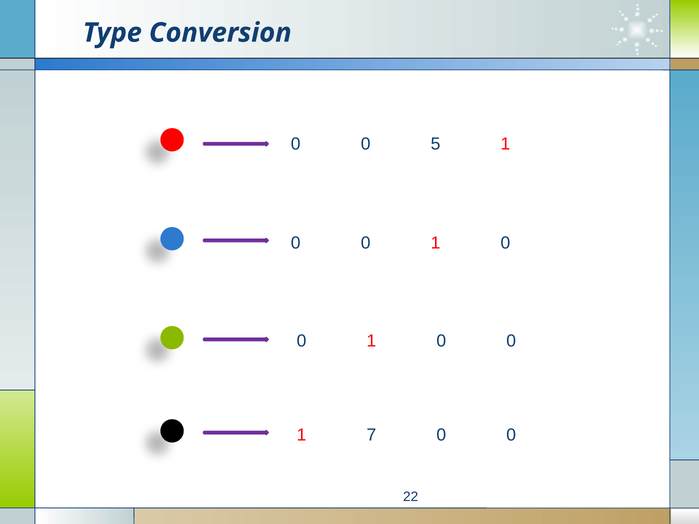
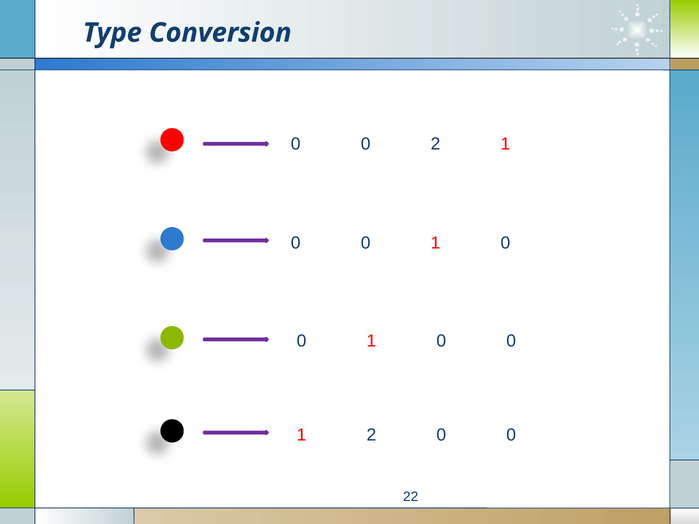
0 5: 5 -> 2 (436, 144)
1 7: 7 -> 2 (371, 435)
